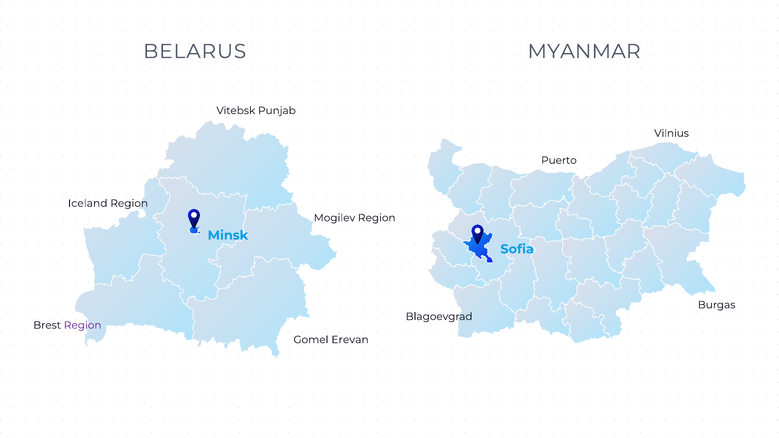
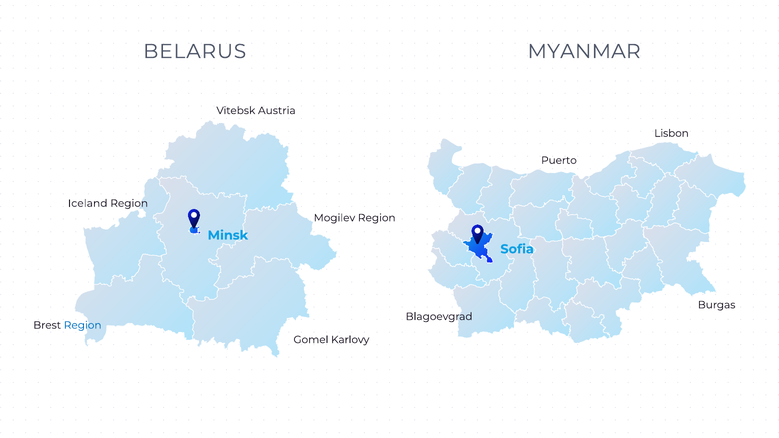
Punjab: Punjab -> Austria (277, 111)
Vilnius: Vilnius -> Lisbon (672, 133)
Region colour: purple -> blue (83, 325)
Erevan: Erevan -> Karlovy (350, 340)
